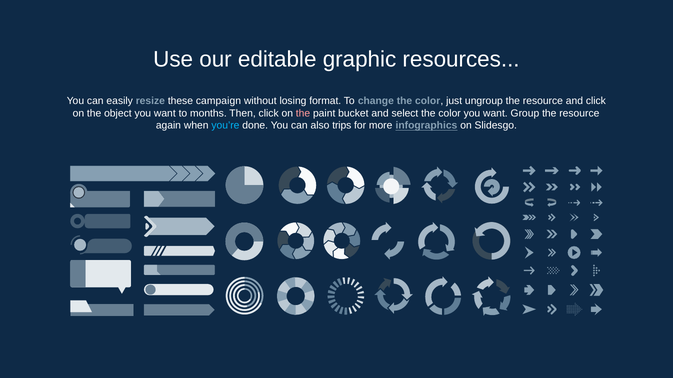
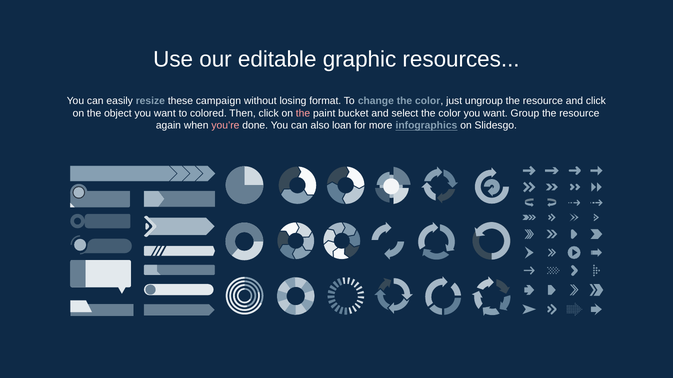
months: months -> colored (208, 113)
you’re colour: light blue -> pink (225, 126)
trips: trips -> loan (342, 126)
